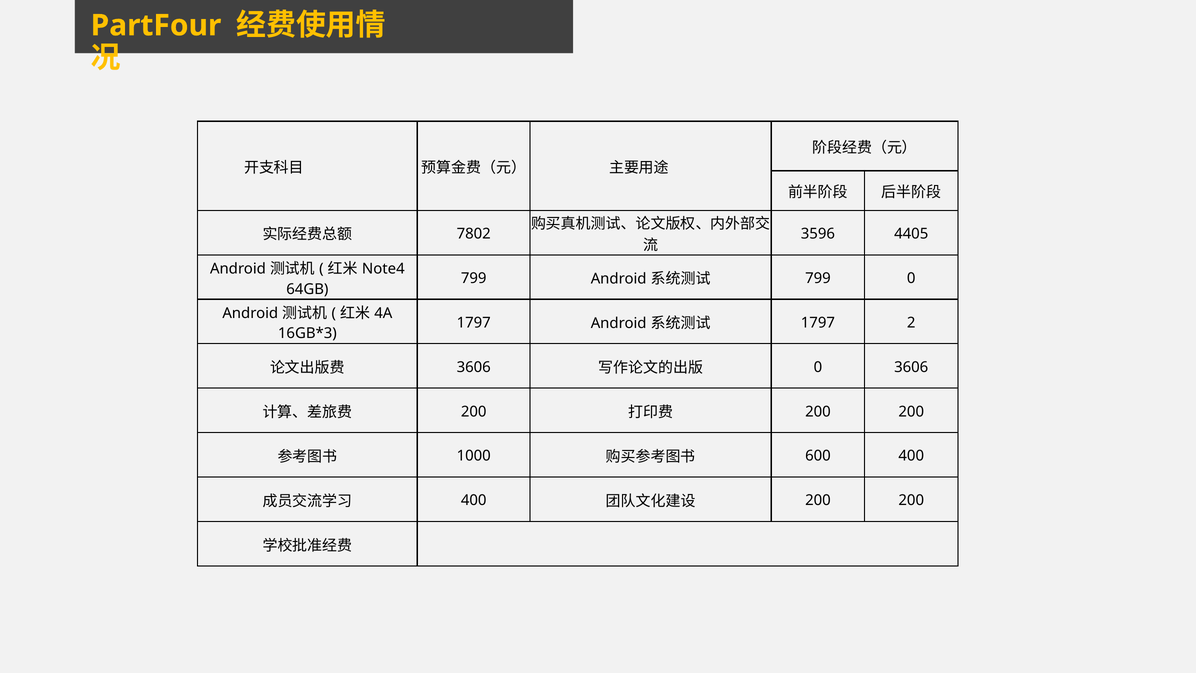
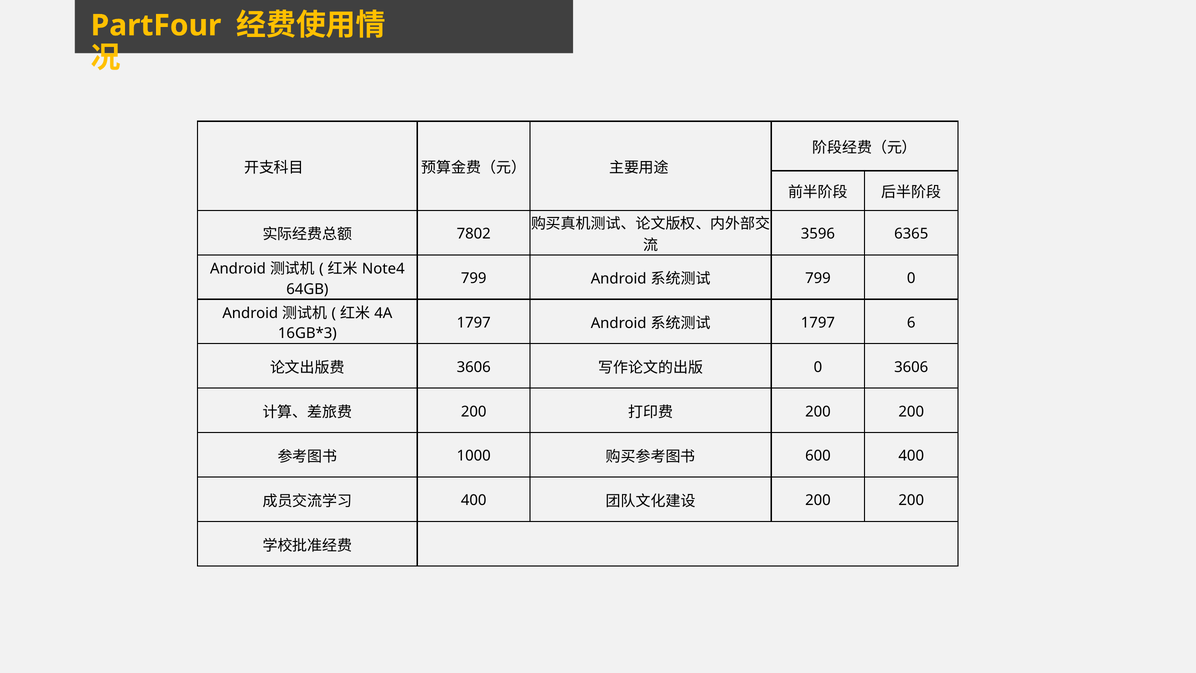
4405: 4405 -> 6365 (911, 234)
2: 2 -> 6 (911, 323)
